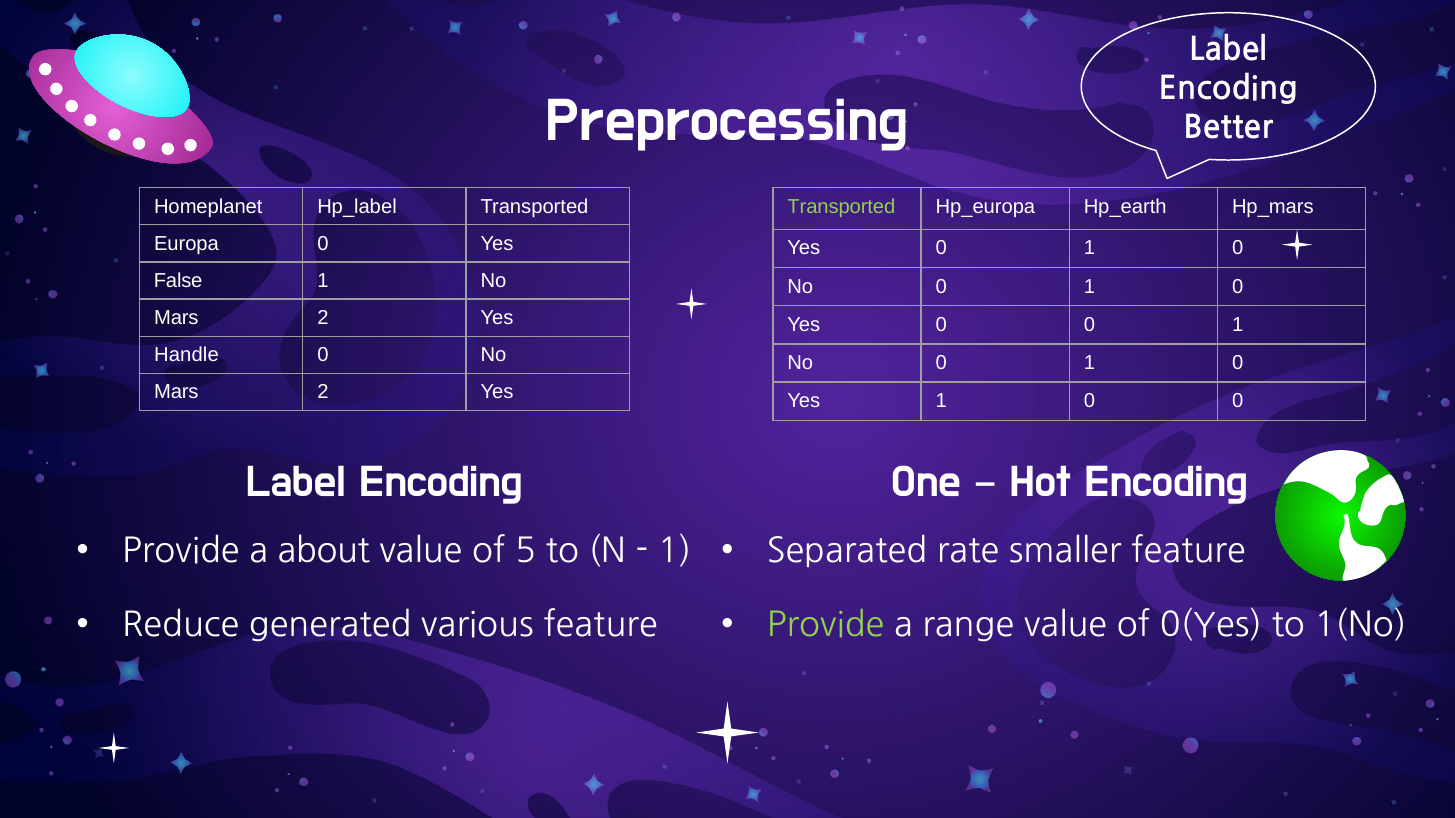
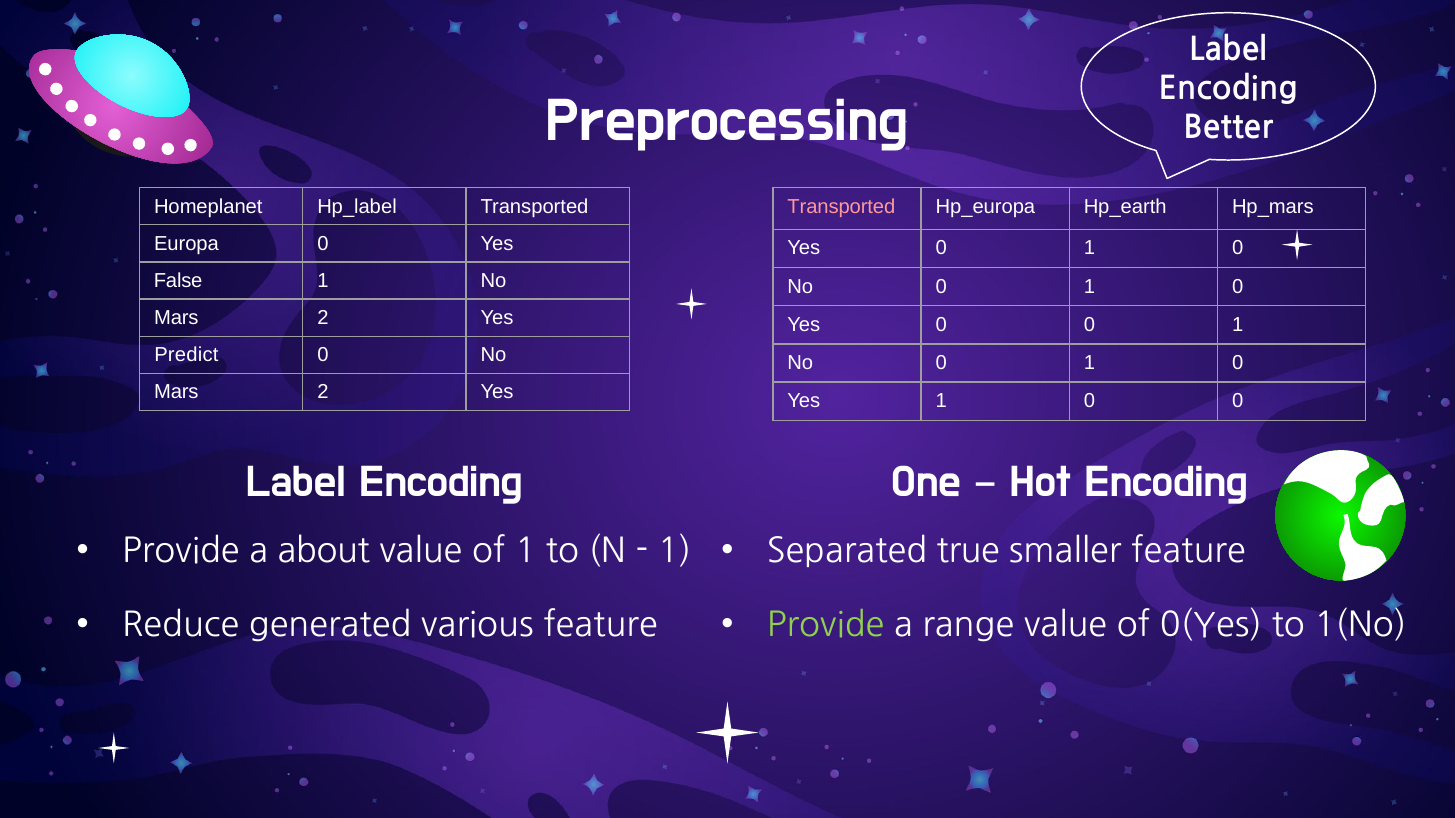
Transported colour: light green -> pink (841, 207)
Handle: Handle -> Predict (186, 355)
of 5: 5 -> 1 (526, 552)
rate: rate -> true (968, 552)
